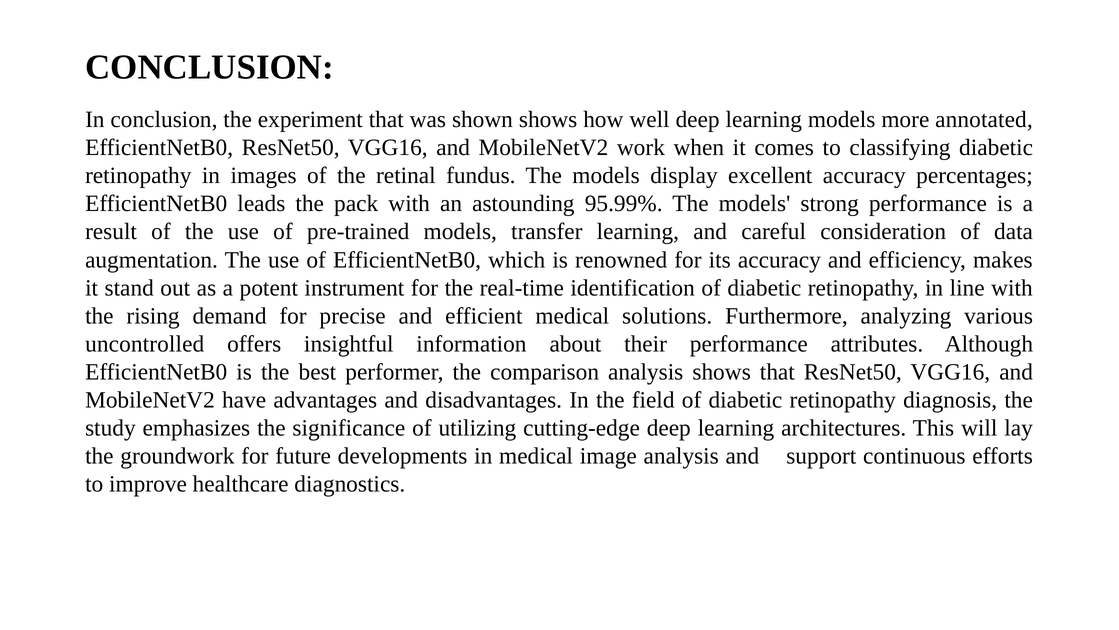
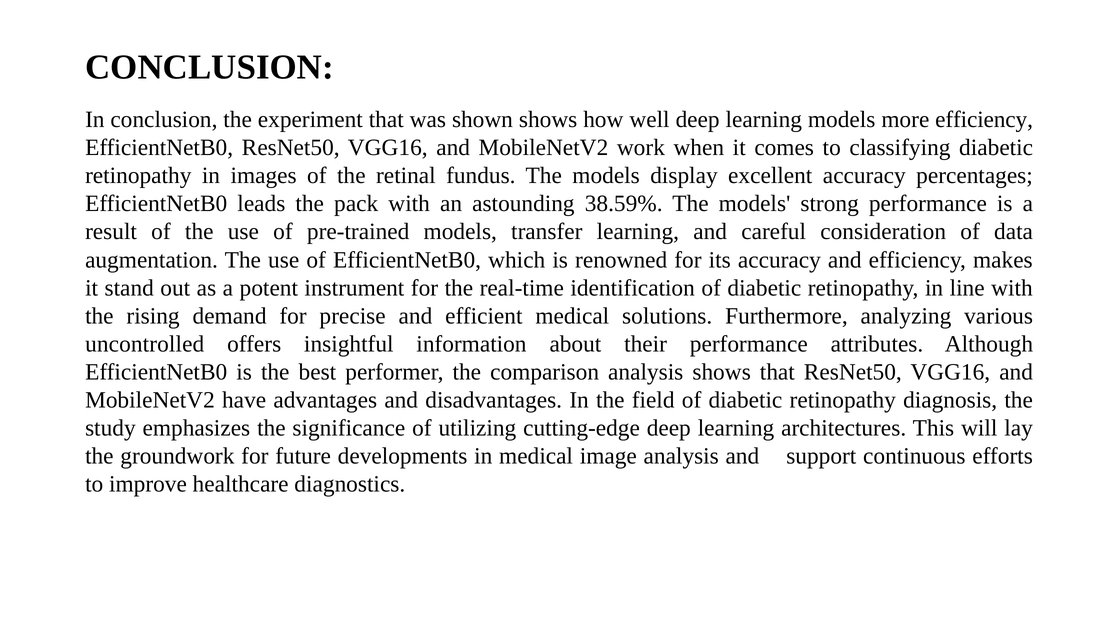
more annotated: annotated -> efficiency (984, 120)
95.99%: 95.99% -> 38.59% (624, 204)
